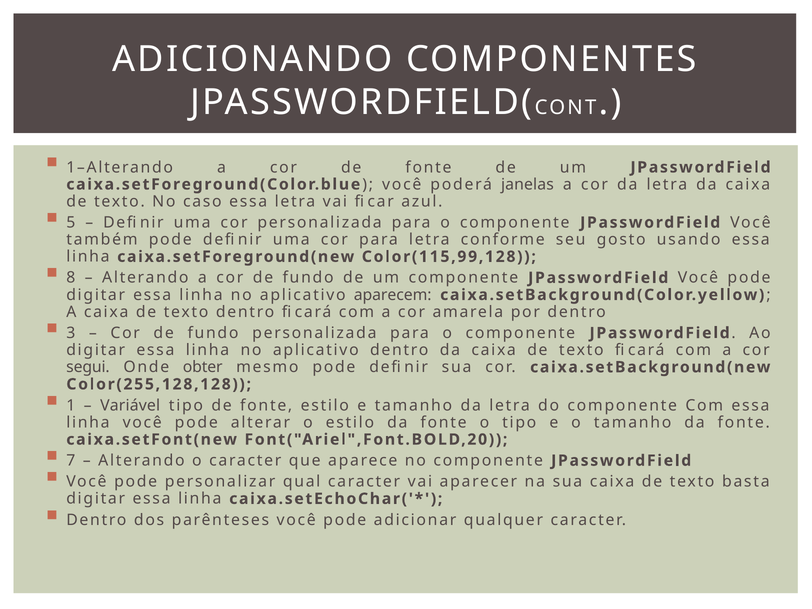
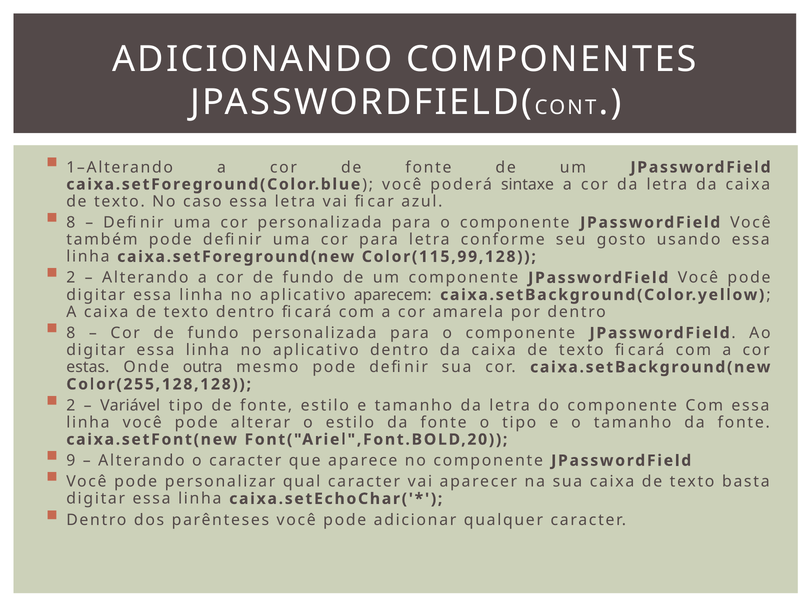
janelas: janelas -> sintaxe (528, 184)
5: 5 -> 8 (71, 223)
8: 8 -> 2 (71, 278)
3: 3 -> 8 (71, 333)
segui: segui -> estas (88, 367)
obter: obter -> outra (203, 367)
1: 1 -> 2 (71, 405)
7: 7 -> 9 (71, 461)
